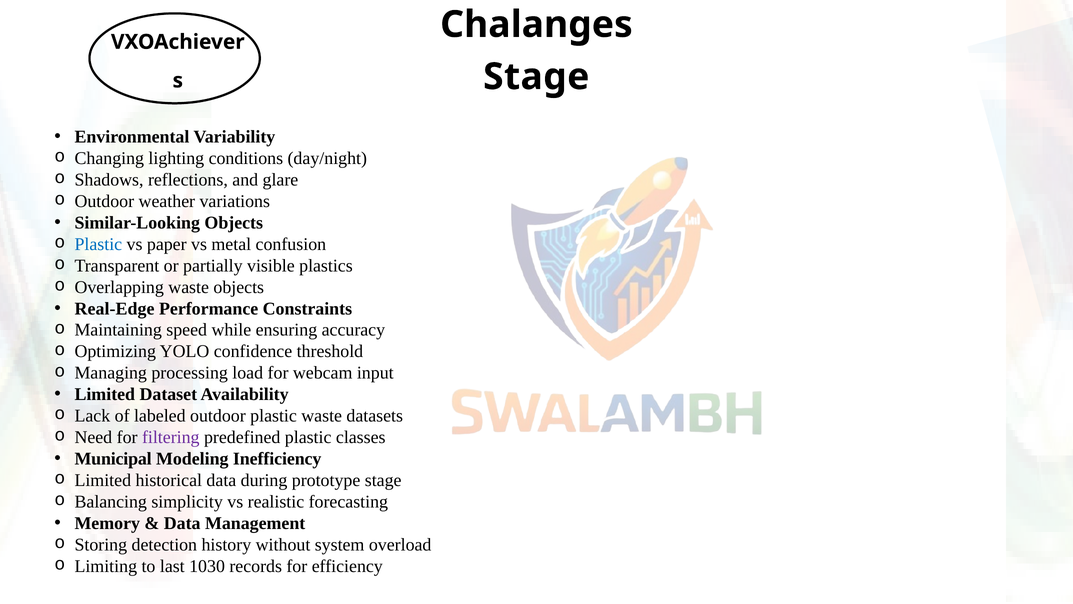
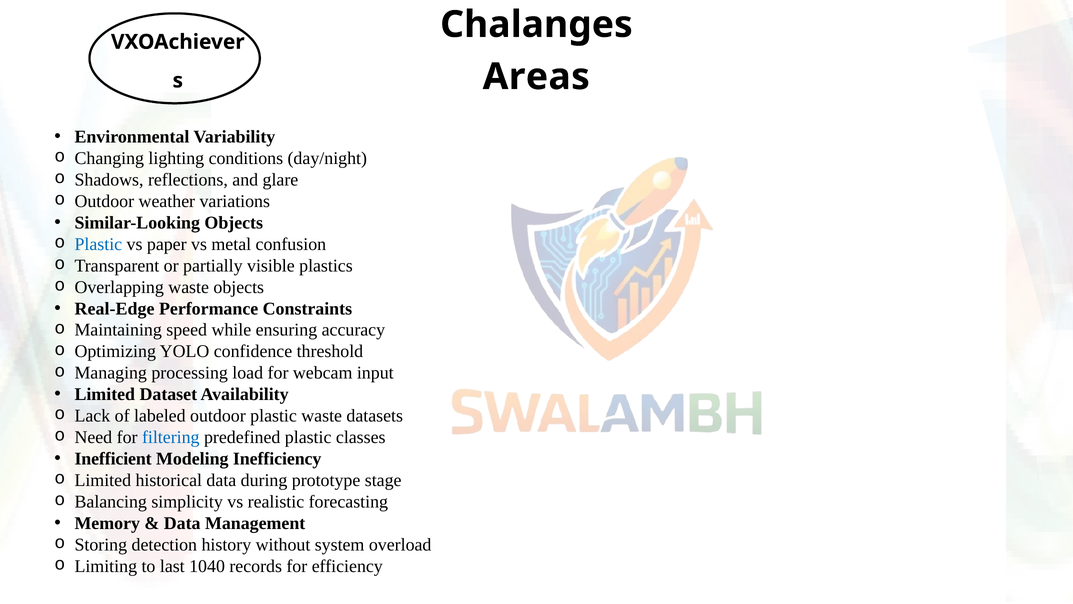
Stage: Stage -> Areas (536, 77)
filtering colour: purple -> blue (171, 437)
Municipal: Municipal -> Inefficient (113, 459)
1030: 1030 -> 1040 (207, 566)
